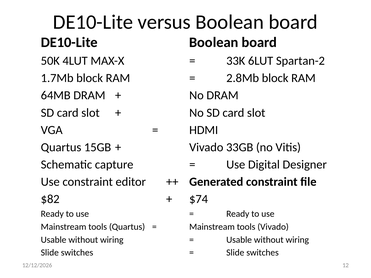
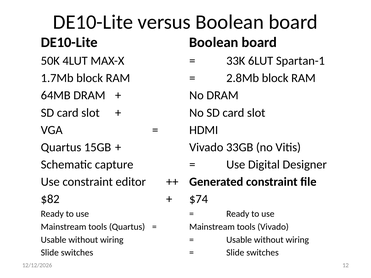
Spartan-2: Spartan-2 -> Spartan-1 (300, 61)
